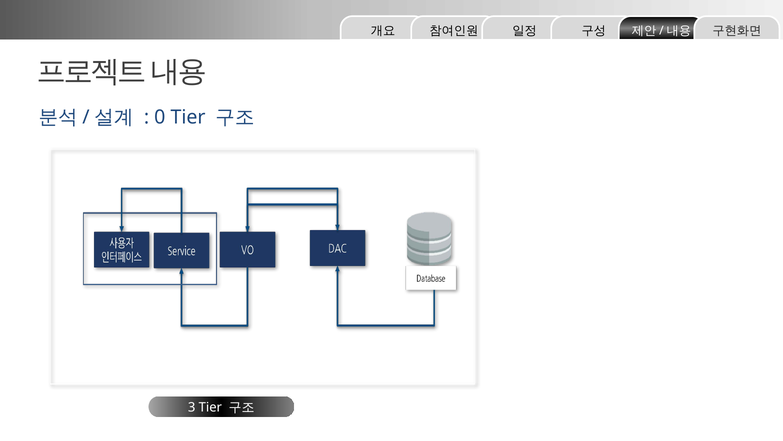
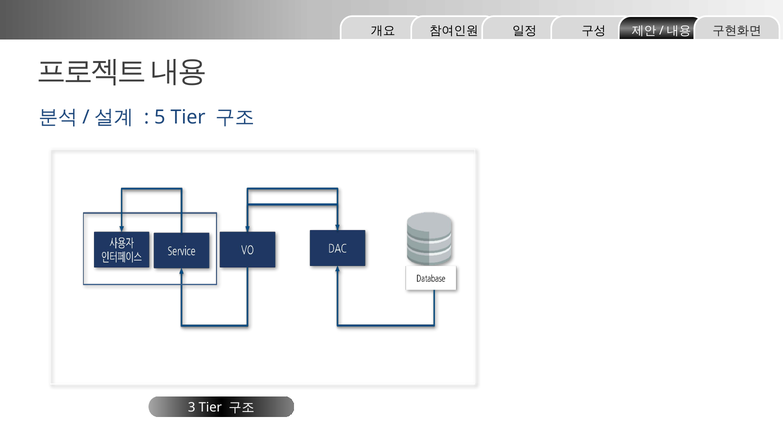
0: 0 -> 5 (160, 117)
